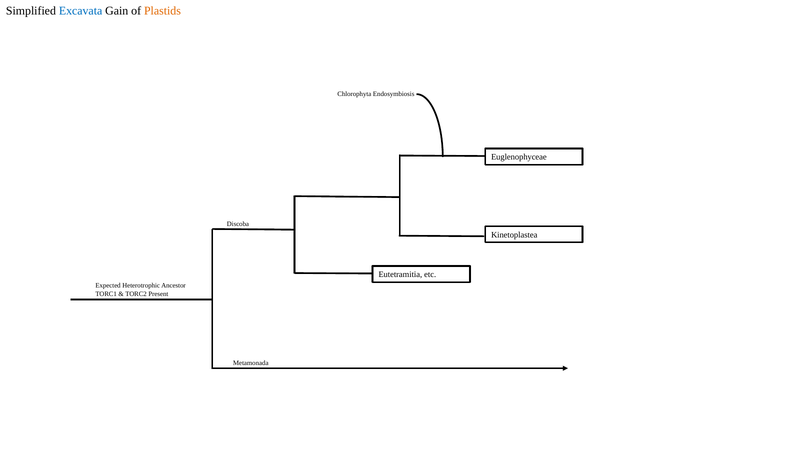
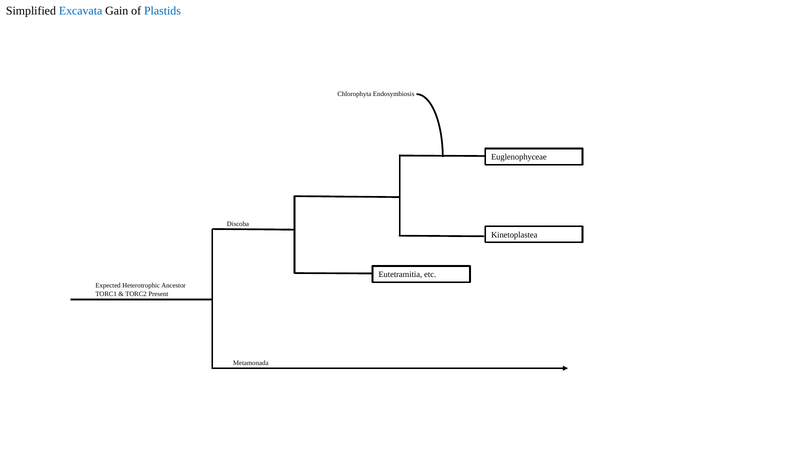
Plastids colour: orange -> blue (162, 11)
